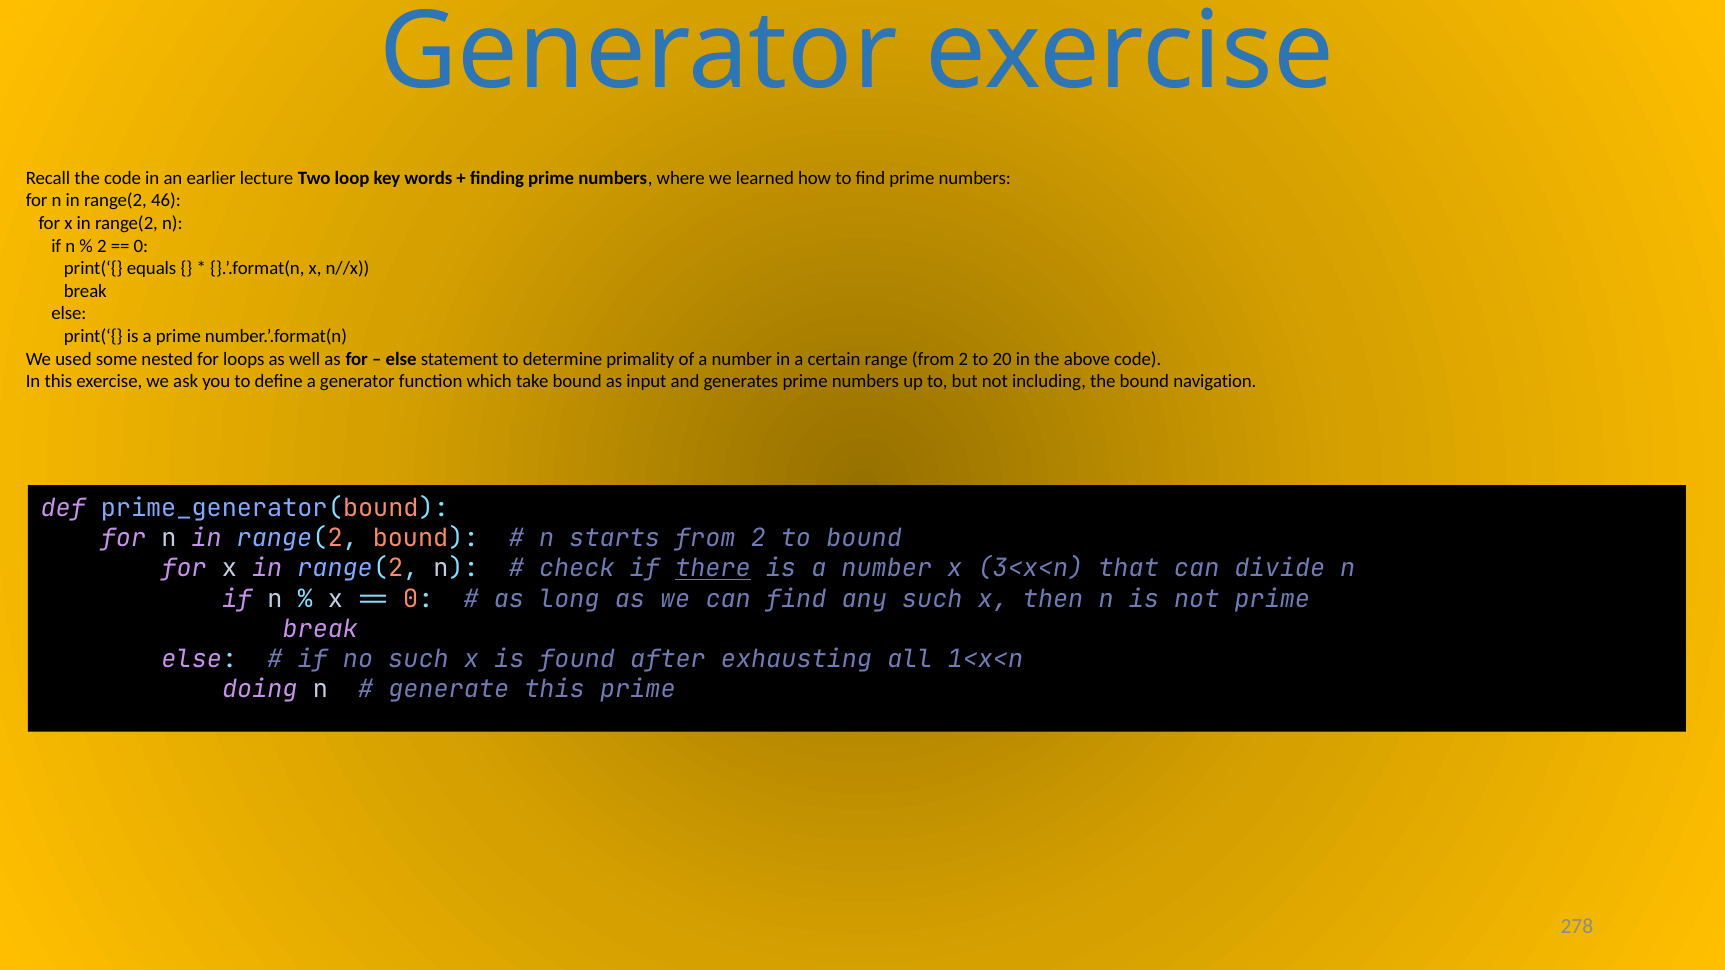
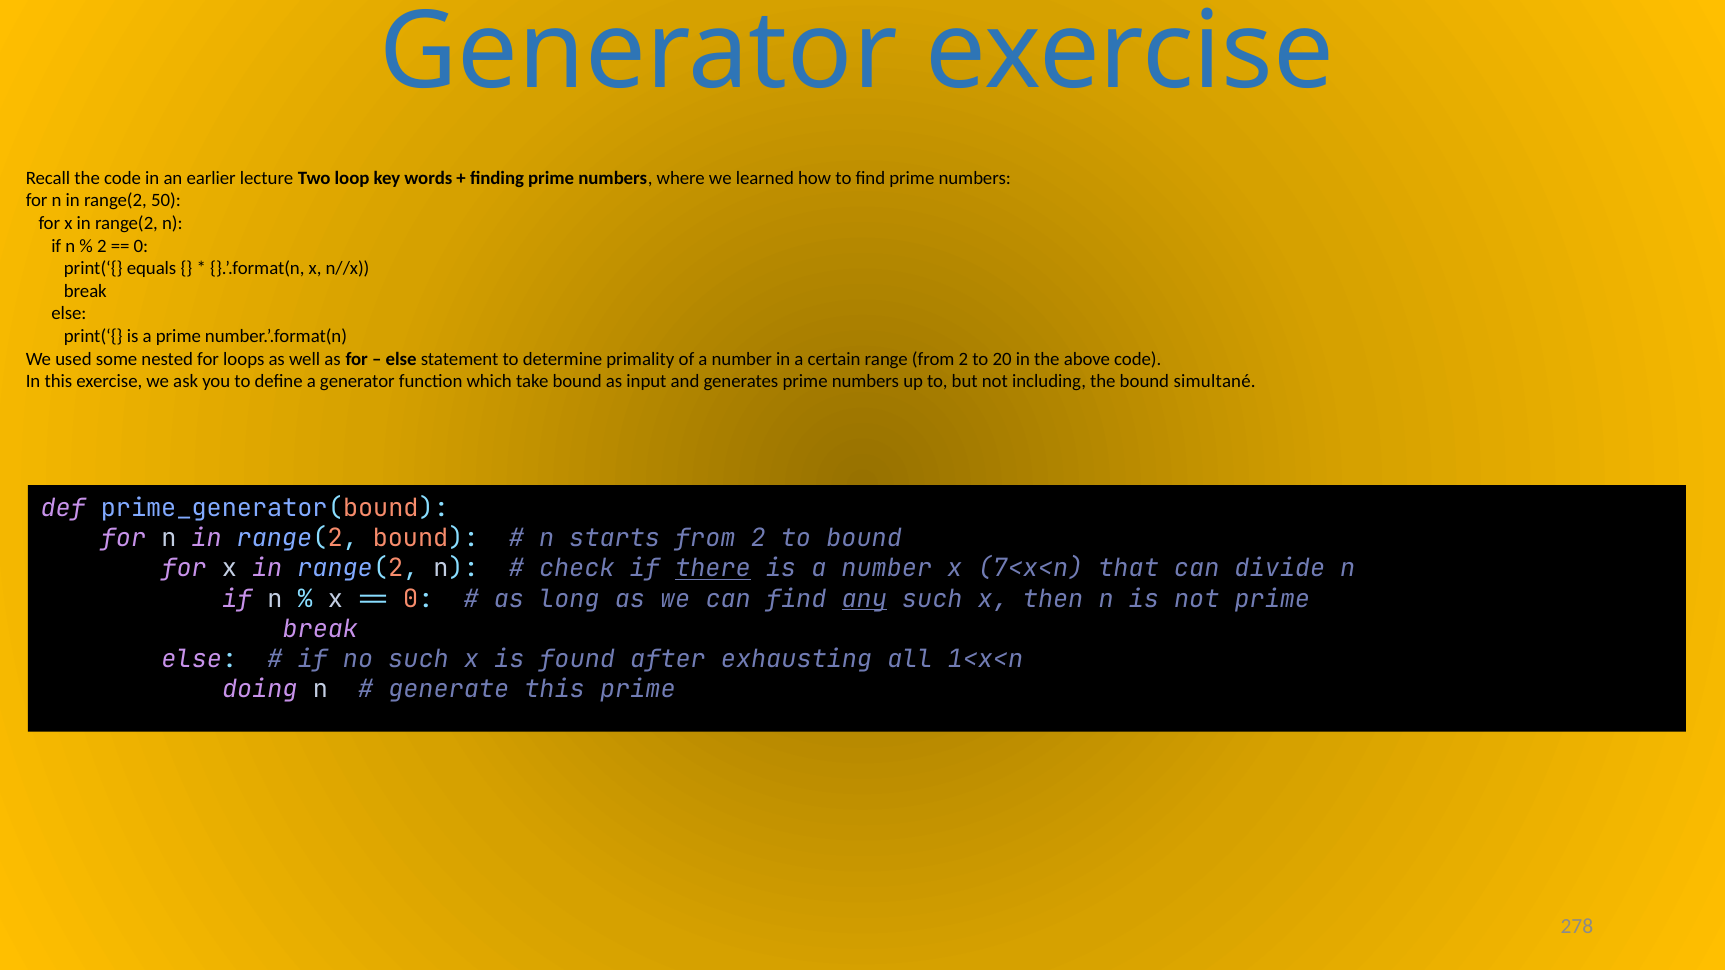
46: 46 -> 50 (166, 201)
navigation: navigation -> simultané (1215, 382)
3<x<n: 3<x<n -> 7<x<n (1030, 569)
any underline: none -> present (864, 599)
